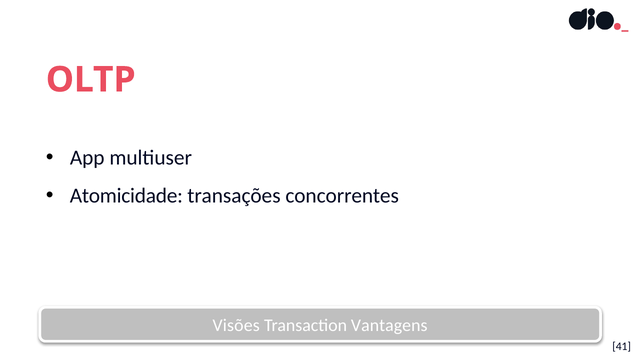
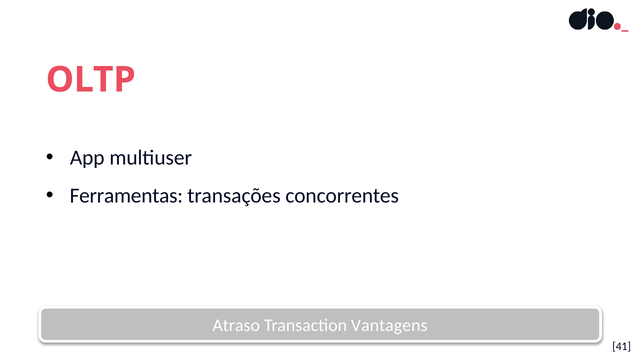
Atomicidade: Atomicidade -> Ferramentas (126, 196)
Visões: Visões -> Atraso (236, 325)
